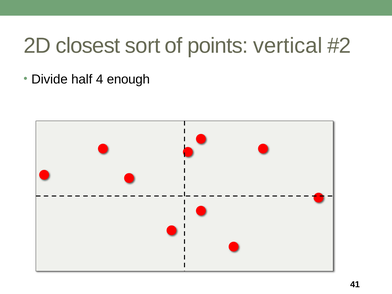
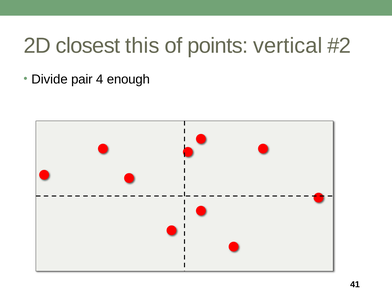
sort: sort -> this (142, 46)
half: half -> pair (82, 79)
